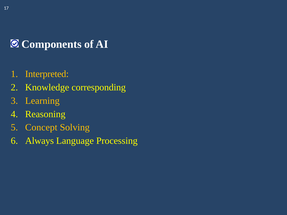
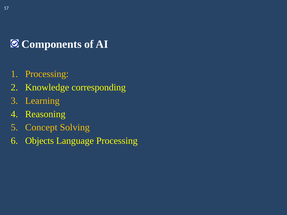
Interpreted: Interpreted -> Processing (47, 74)
Always: Always -> Objects (39, 141)
